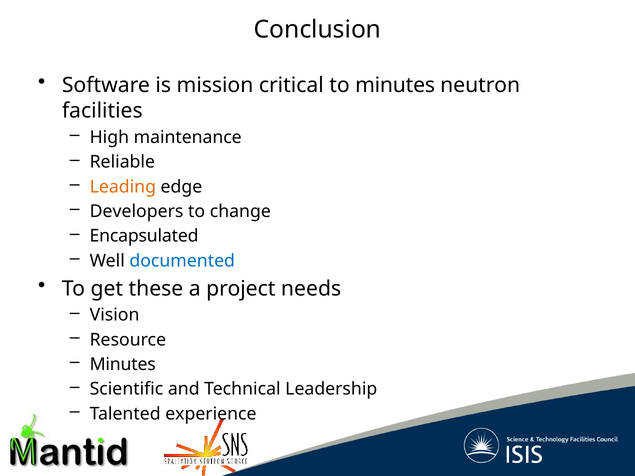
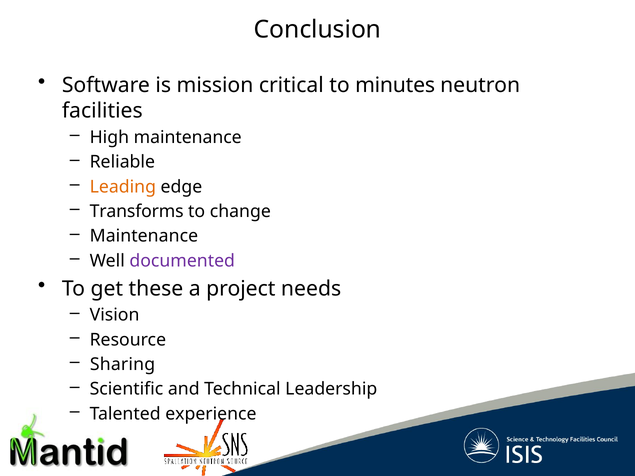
Developers: Developers -> Transforms (137, 212)
Encapsulated: Encapsulated -> Maintenance (144, 236)
documented colour: blue -> purple (182, 261)
Minutes: Minutes -> Sharing (123, 365)
